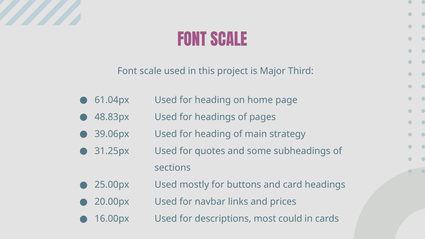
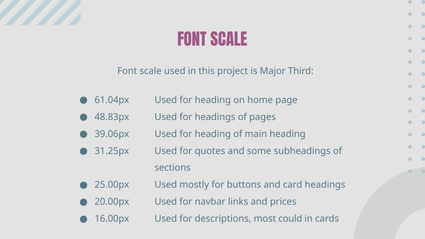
main strategy: strategy -> heading (288, 134)
